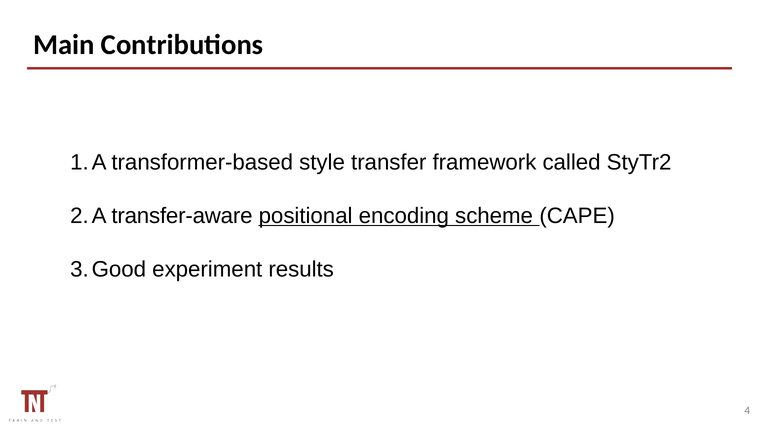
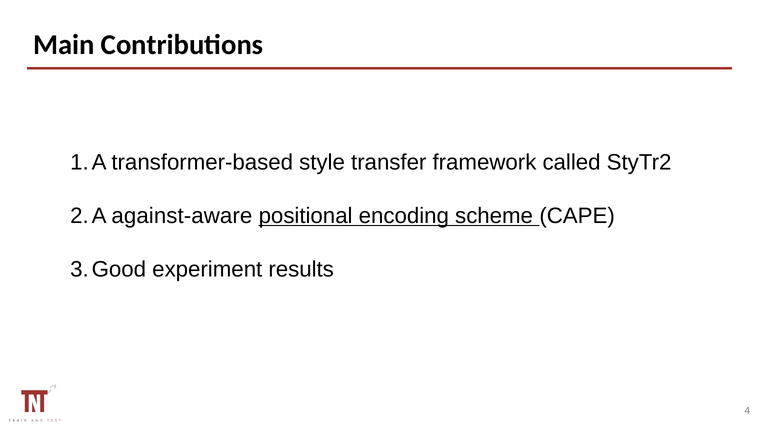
transfer-aware: transfer-aware -> against-aware (182, 216)
